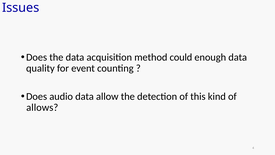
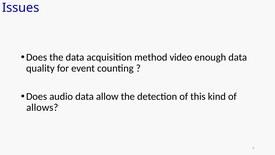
could: could -> video (181, 57)
